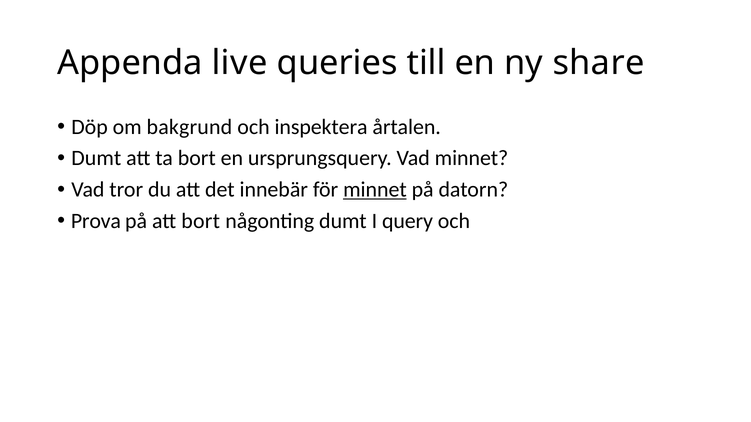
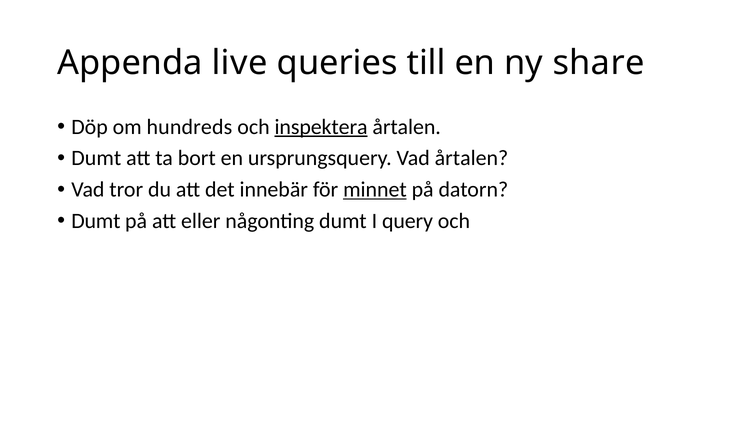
bakgrund: bakgrund -> hundreds (189, 127)
inspektera underline: none -> present (321, 127)
Vad minnet: minnet -> årtalen (471, 158)
Prova: Prova -> Dumt (96, 221)
att bort: bort -> eller (201, 221)
